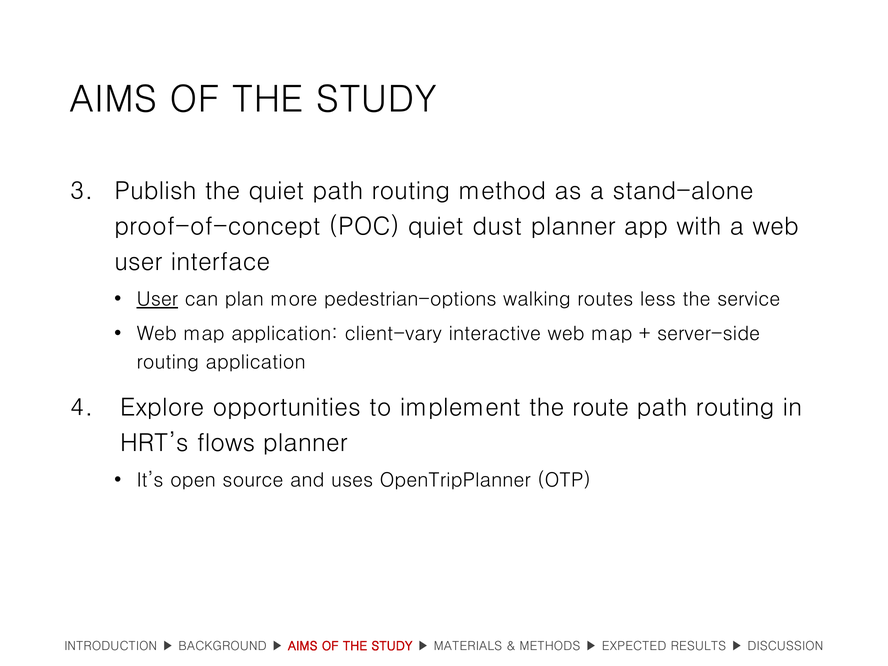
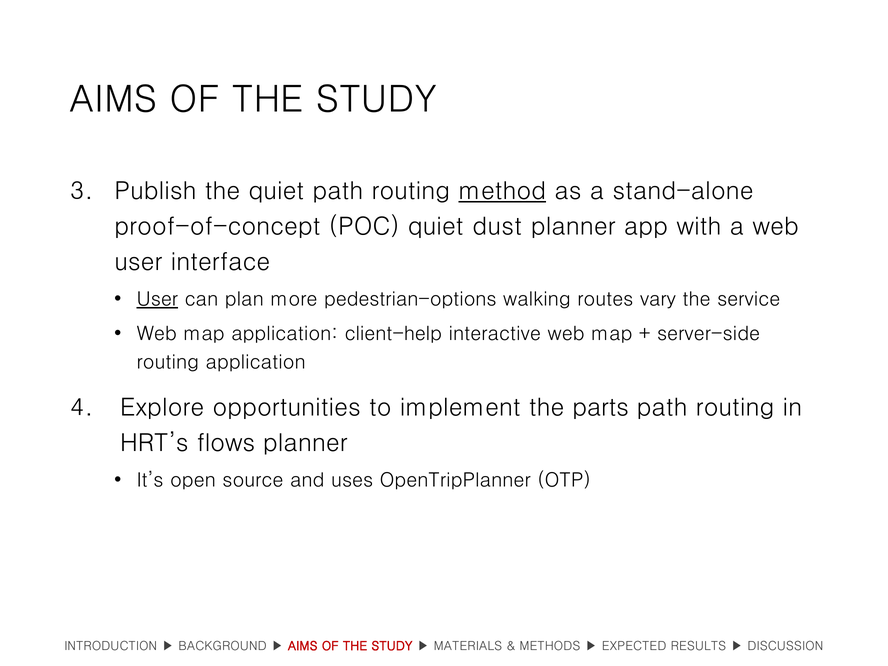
method underline: none -> present (502, 191)
less: less -> vary (658, 299)
client-vary: client-vary -> client-help (393, 334)
route: route -> parts (601, 407)
